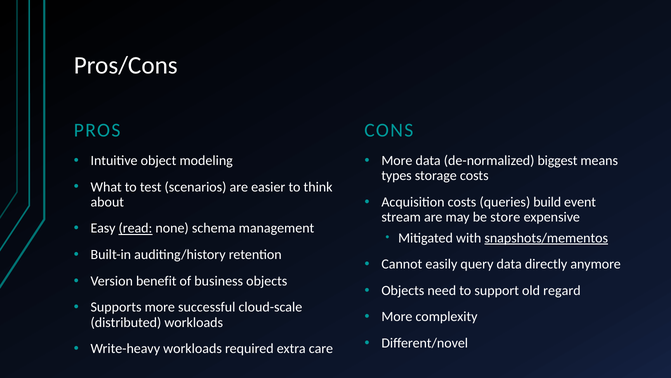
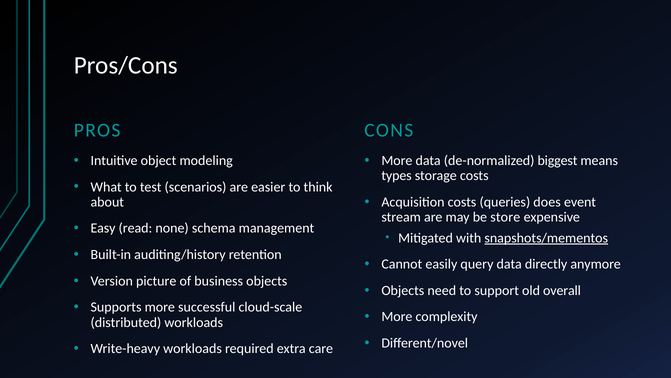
build: build -> does (547, 202)
read underline: present -> none (135, 228)
benefit: benefit -> picture (156, 281)
regard: regard -> overall (562, 290)
